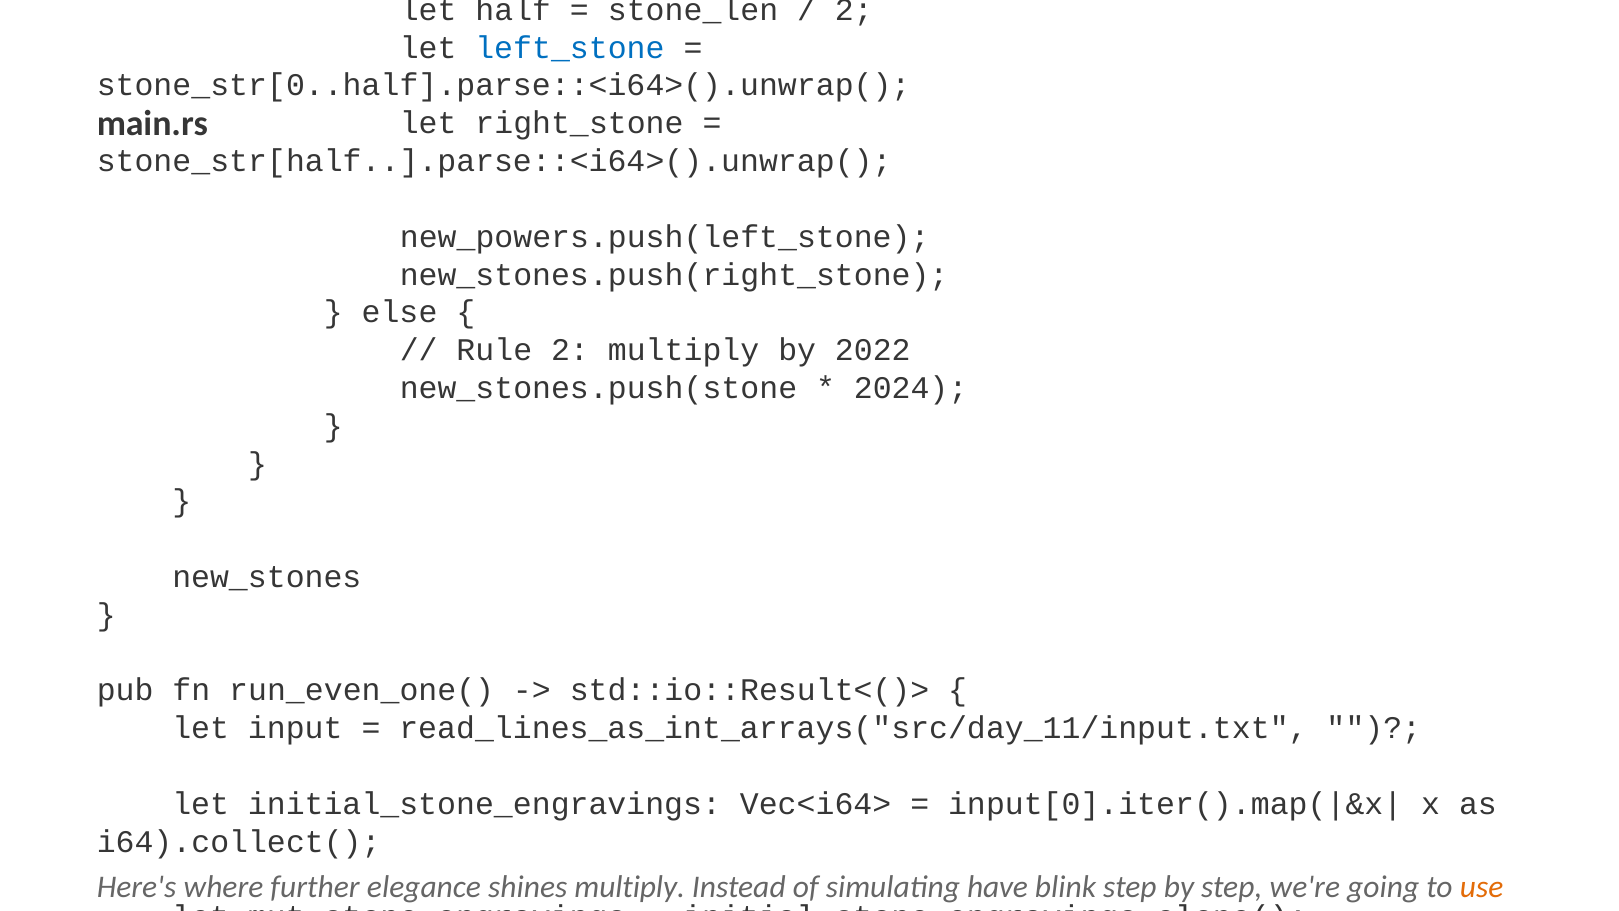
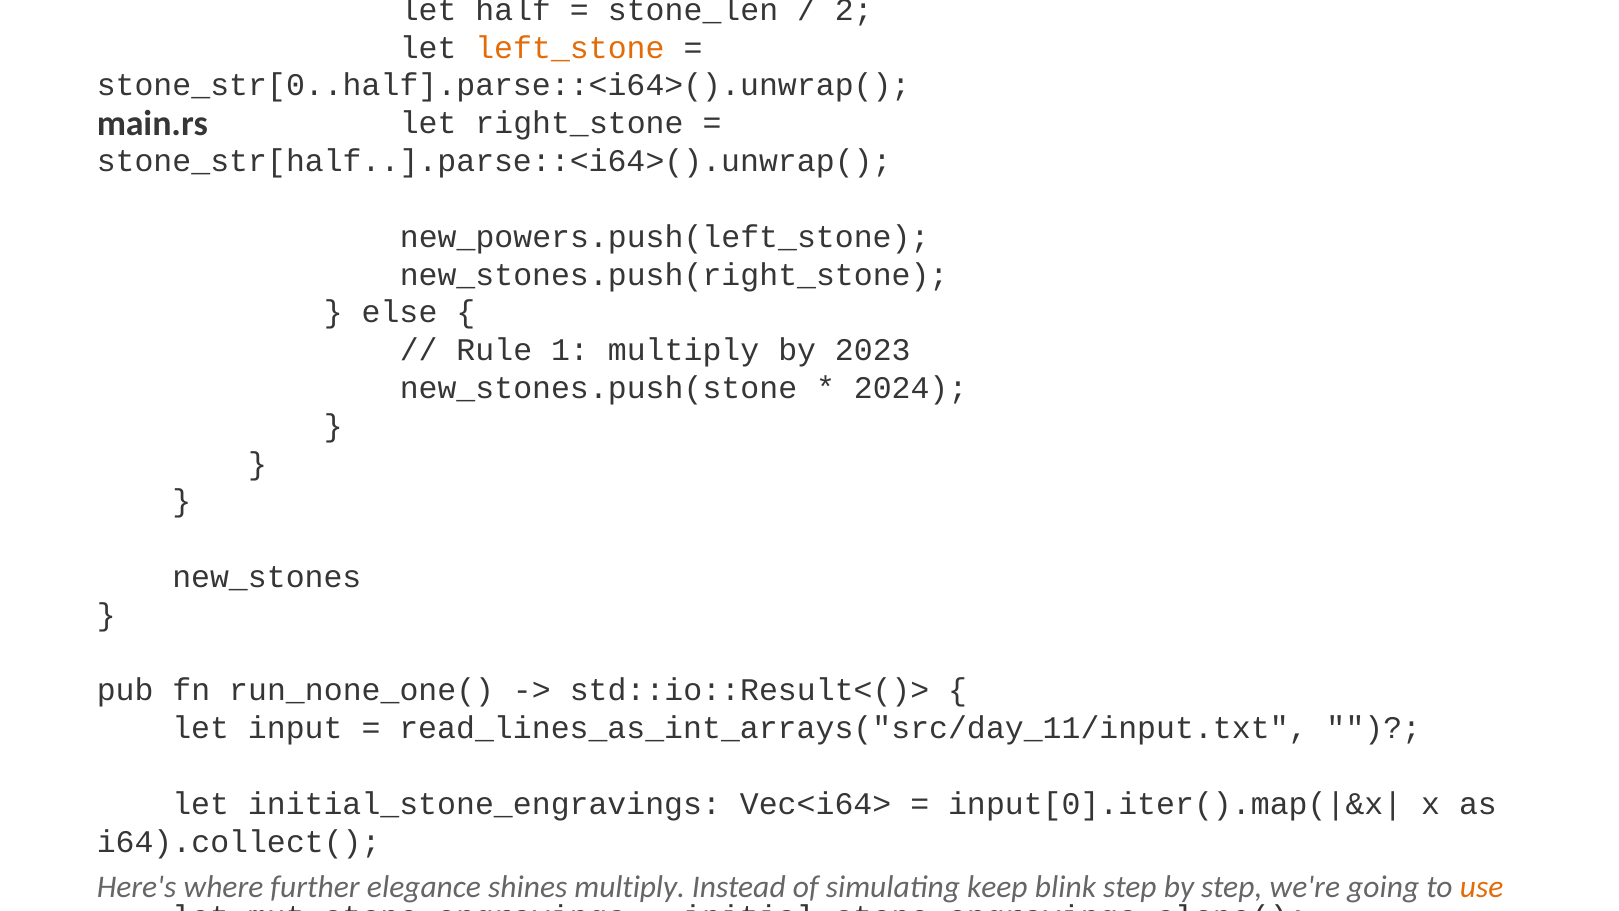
left_stone colour: blue -> orange (570, 48)
2: 2 -> 1 (570, 350)
2022: 2022 -> 2023 (873, 350)
run_even_one(: run_even_one( -> run_none_one( (362, 690)
have: have -> keep (997, 887)
